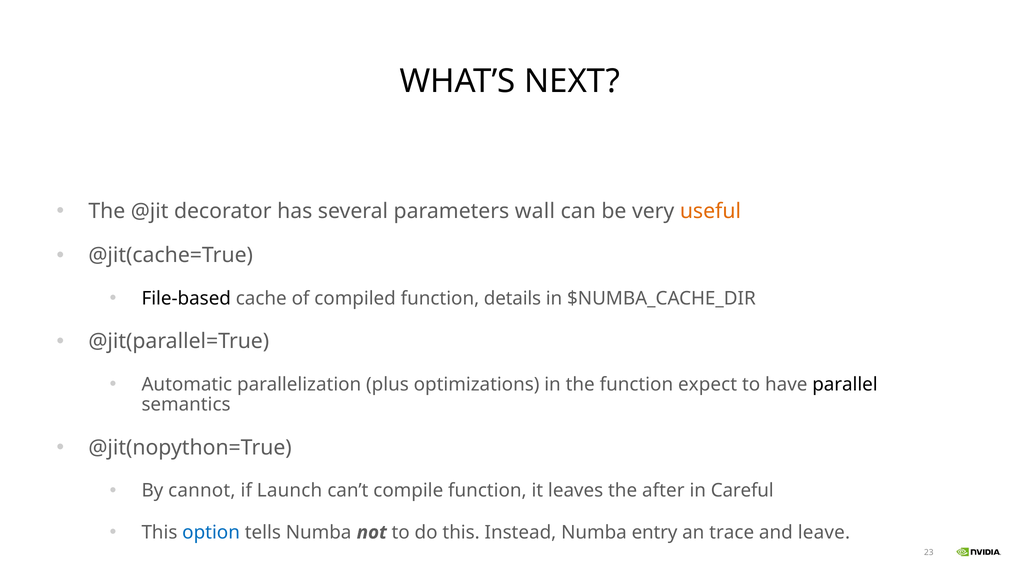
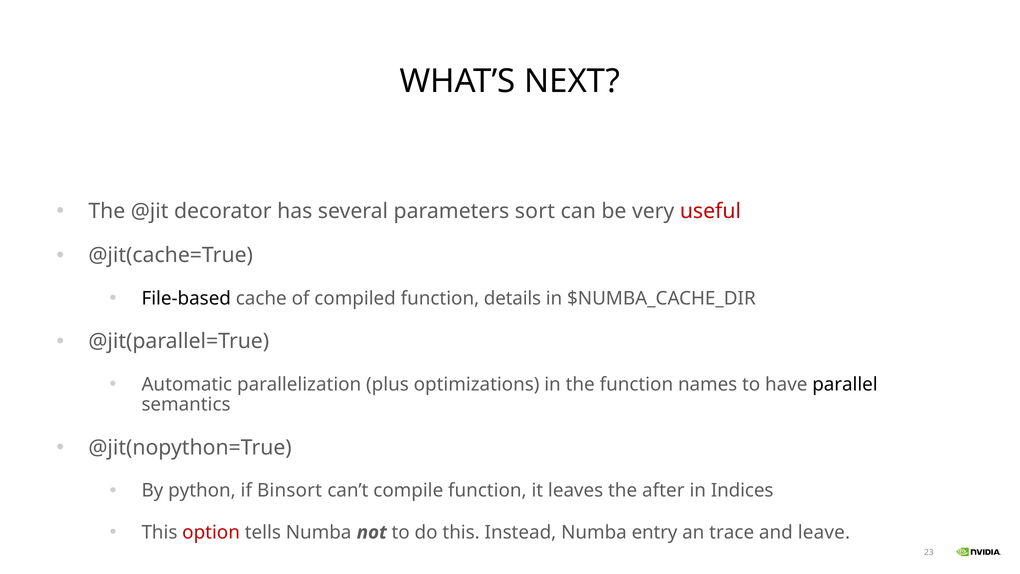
wall: wall -> sort (535, 211)
useful colour: orange -> red (710, 211)
expect: expect -> names (708, 384)
cannot: cannot -> python (202, 490)
Launch: Launch -> Binsort (290, 490)
Careful: Careful -> Indices (742, 490)
option colour: blue -> red (211, 532)
